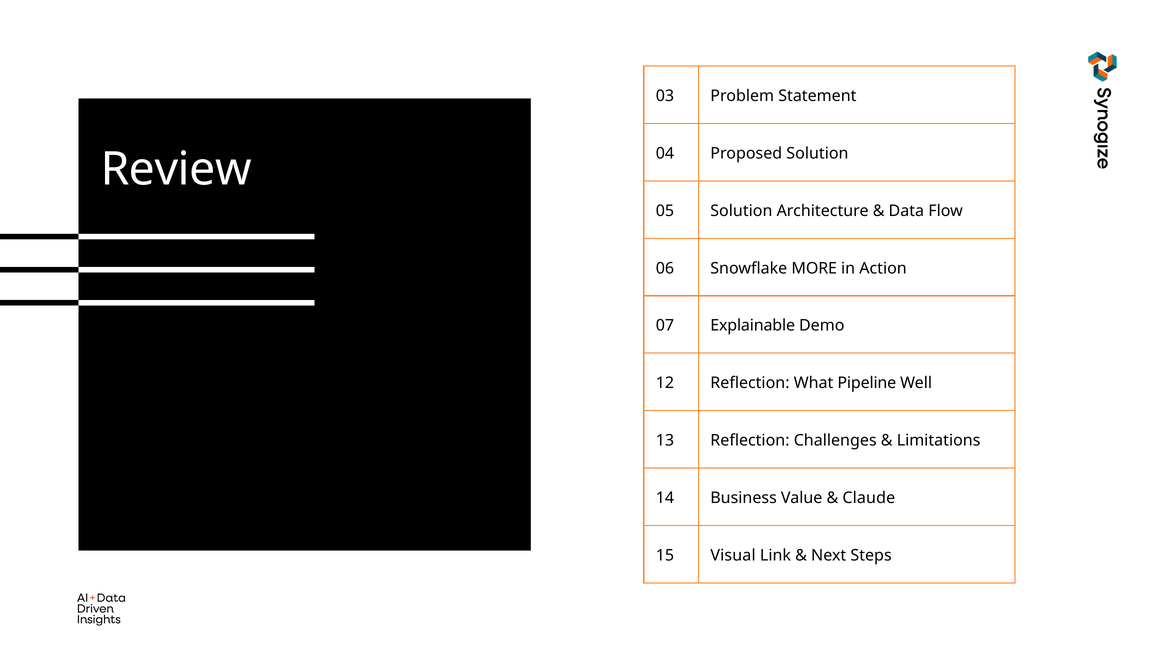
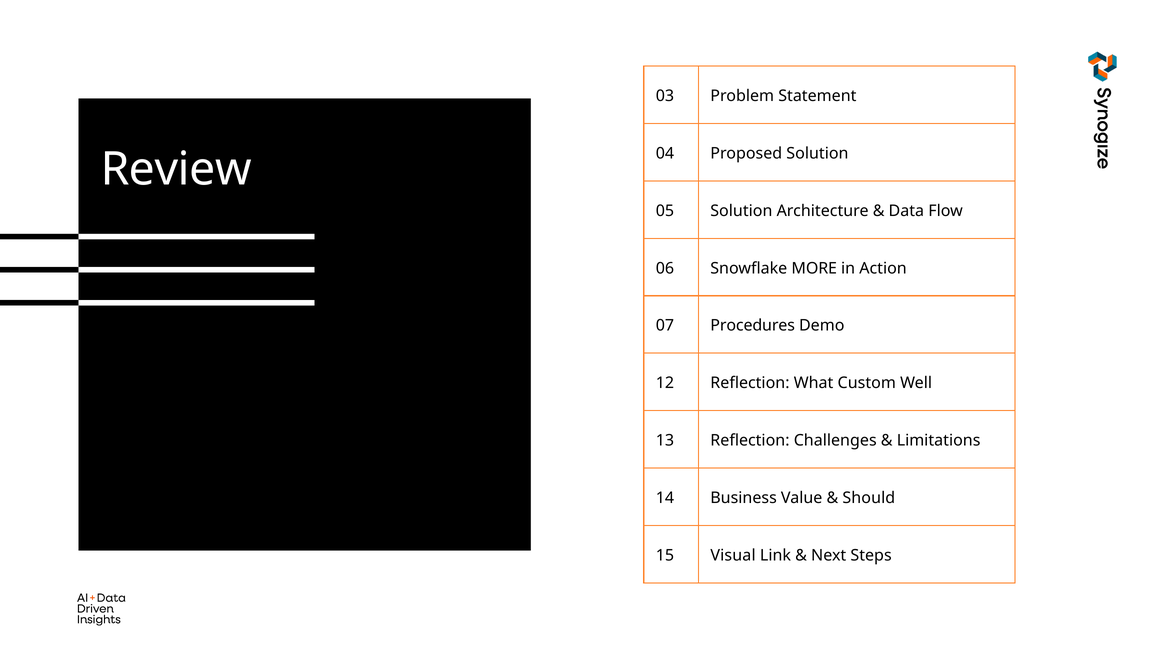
Explainable: Explainable -> Procedures (753, 325)
Pipeline: Pipeline -> Custom (867, 383)
Claude: Claude -> Should (869, 498)
